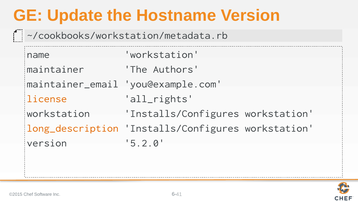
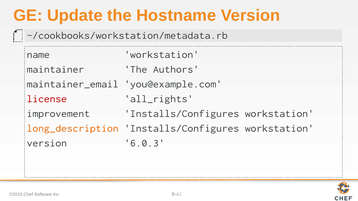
license colour: orange -> red (47, 99)
workstation: workstation -> improvement (58, 114)
5.2.0: 5.2.0 -> 6.0.3 (144, 143)
